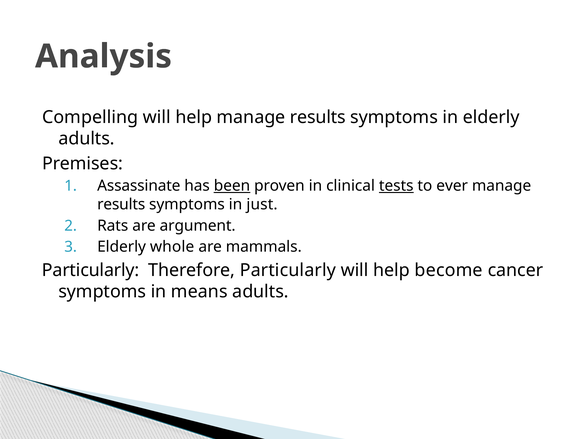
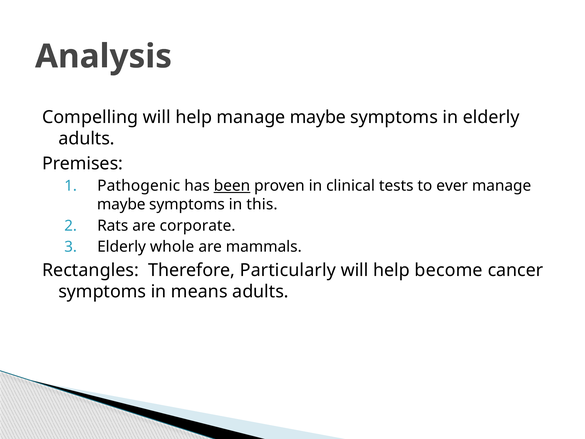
help manage results: results -> maybe (318, 117)
Assassinate: Assassinate -> Pathogenic (139, 186)
tests underline: present -> none (396, 186)
results: results -> maybe (121, 204)
just: just -> this (262, 204)
argument: argument -> corporate (198, 225)
Particularly: Particularly -> Rectangles (90, 270)
